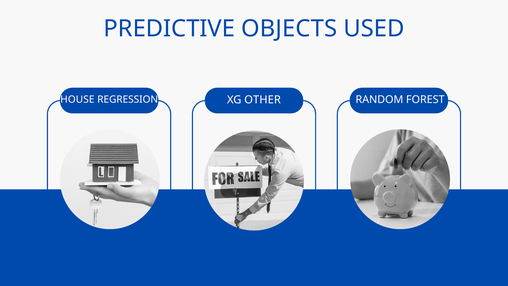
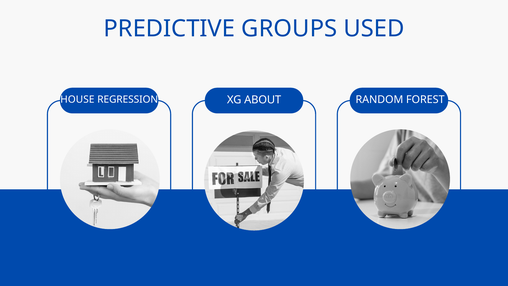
OBJECTS: OBJECTS -> GROUPS (289, 29)
OTHER: OTHER -> ABOUT (263, 100)
